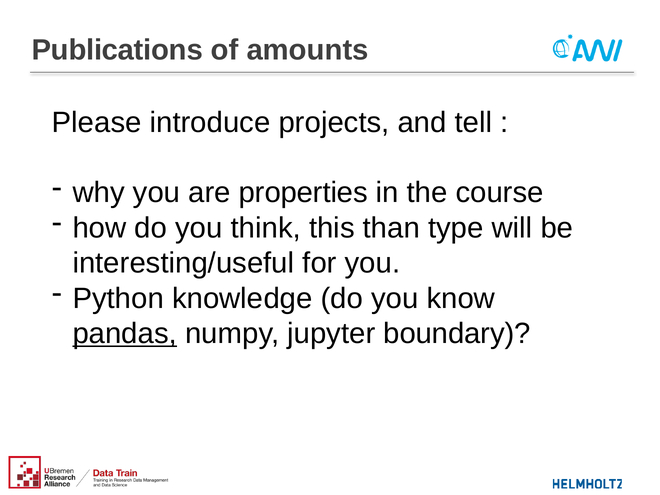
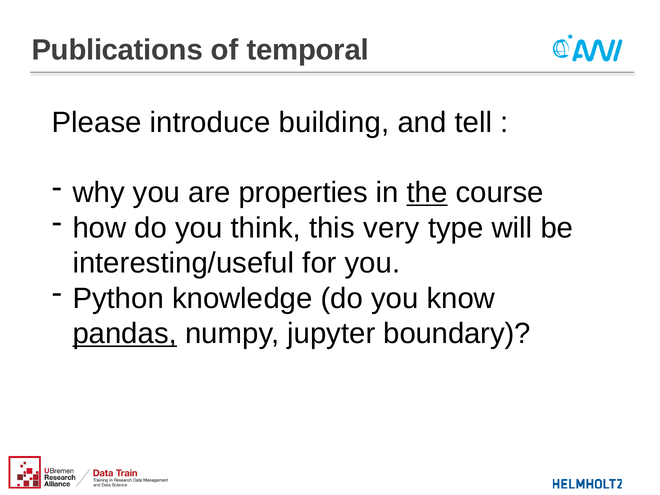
amounts: amounts -> temporal (308, 50)
projects: projects -> building (334, 122)
the underline: none -> present (427, 193)
than: than -> very (391, 228)
